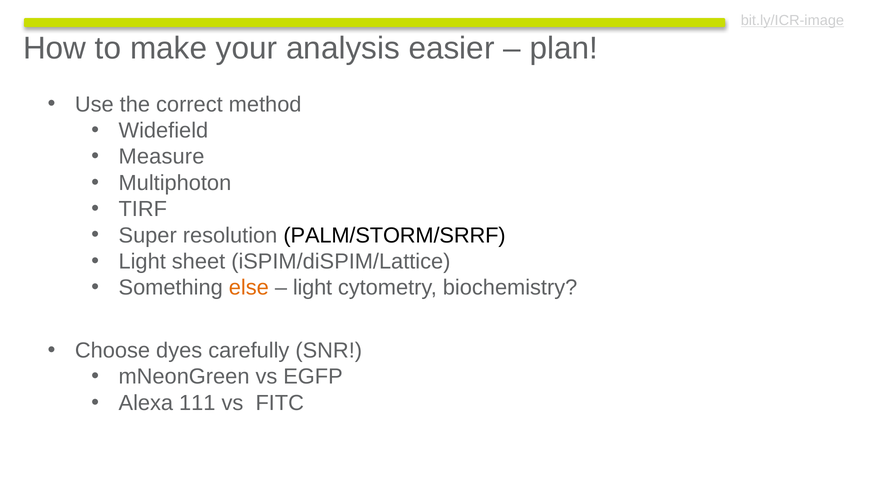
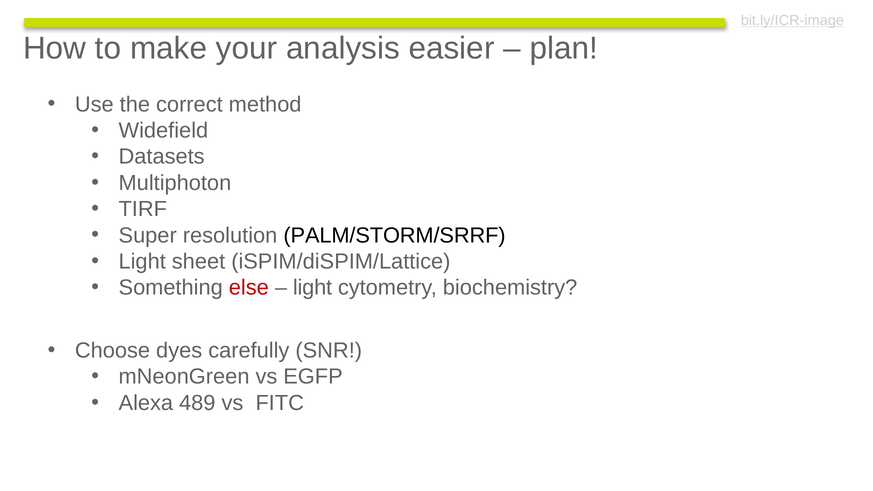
Measure: Measure -> Datasets (162, 157)
else colour: orange -> red (249, 288)
111: 111 -> 489 (197, 403)
